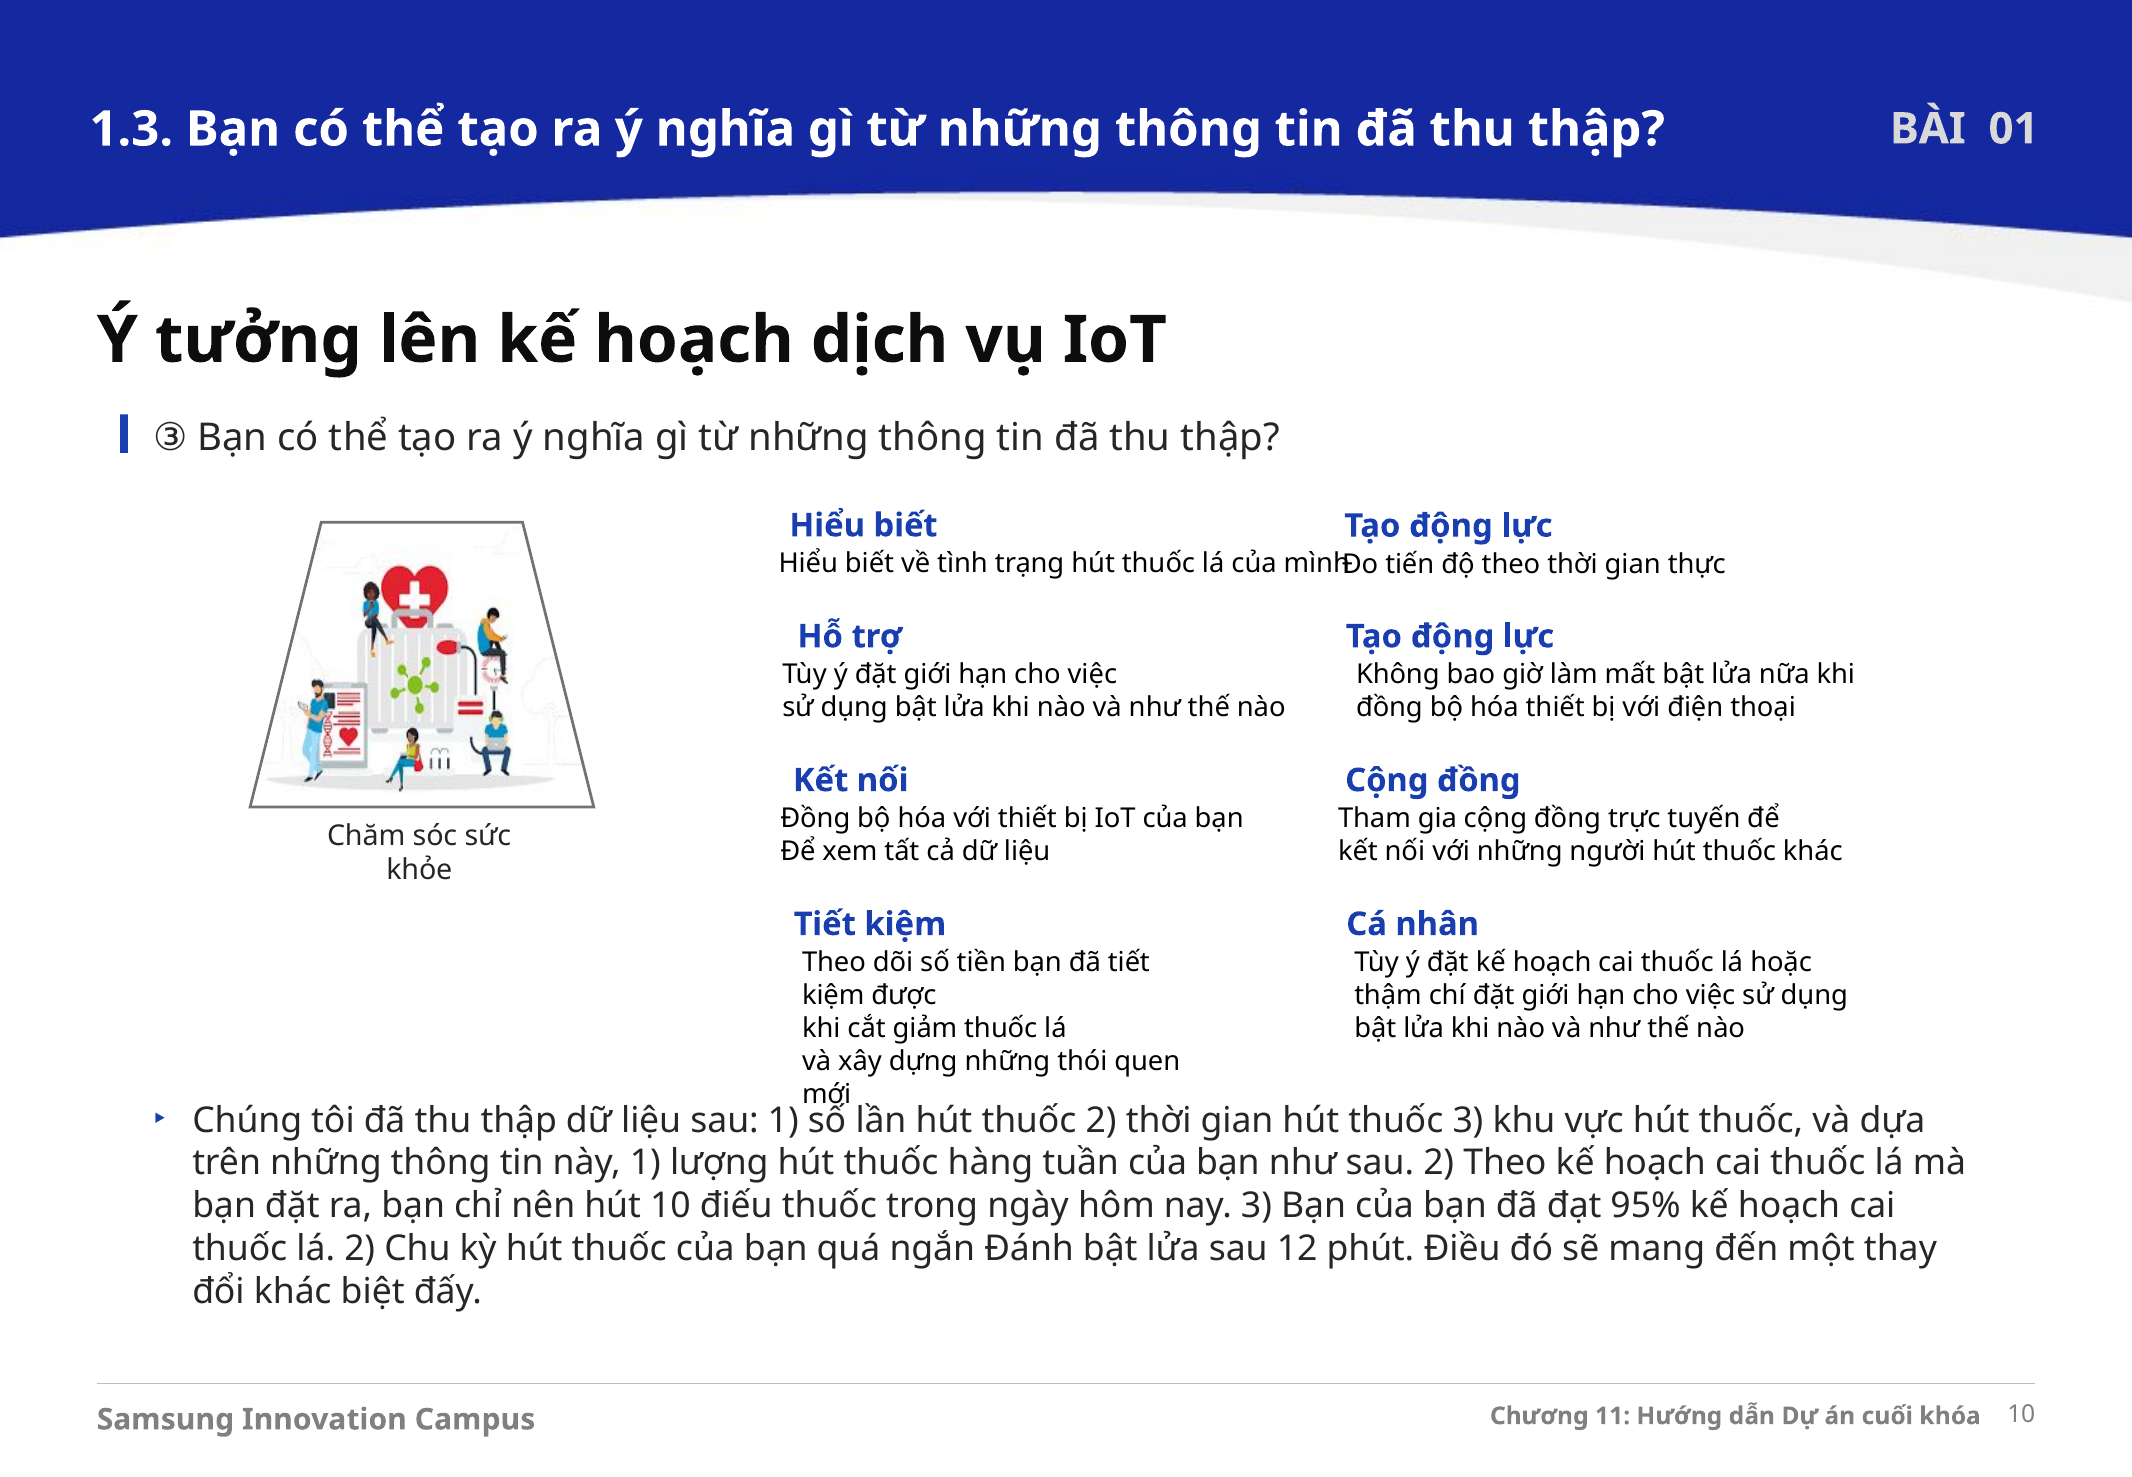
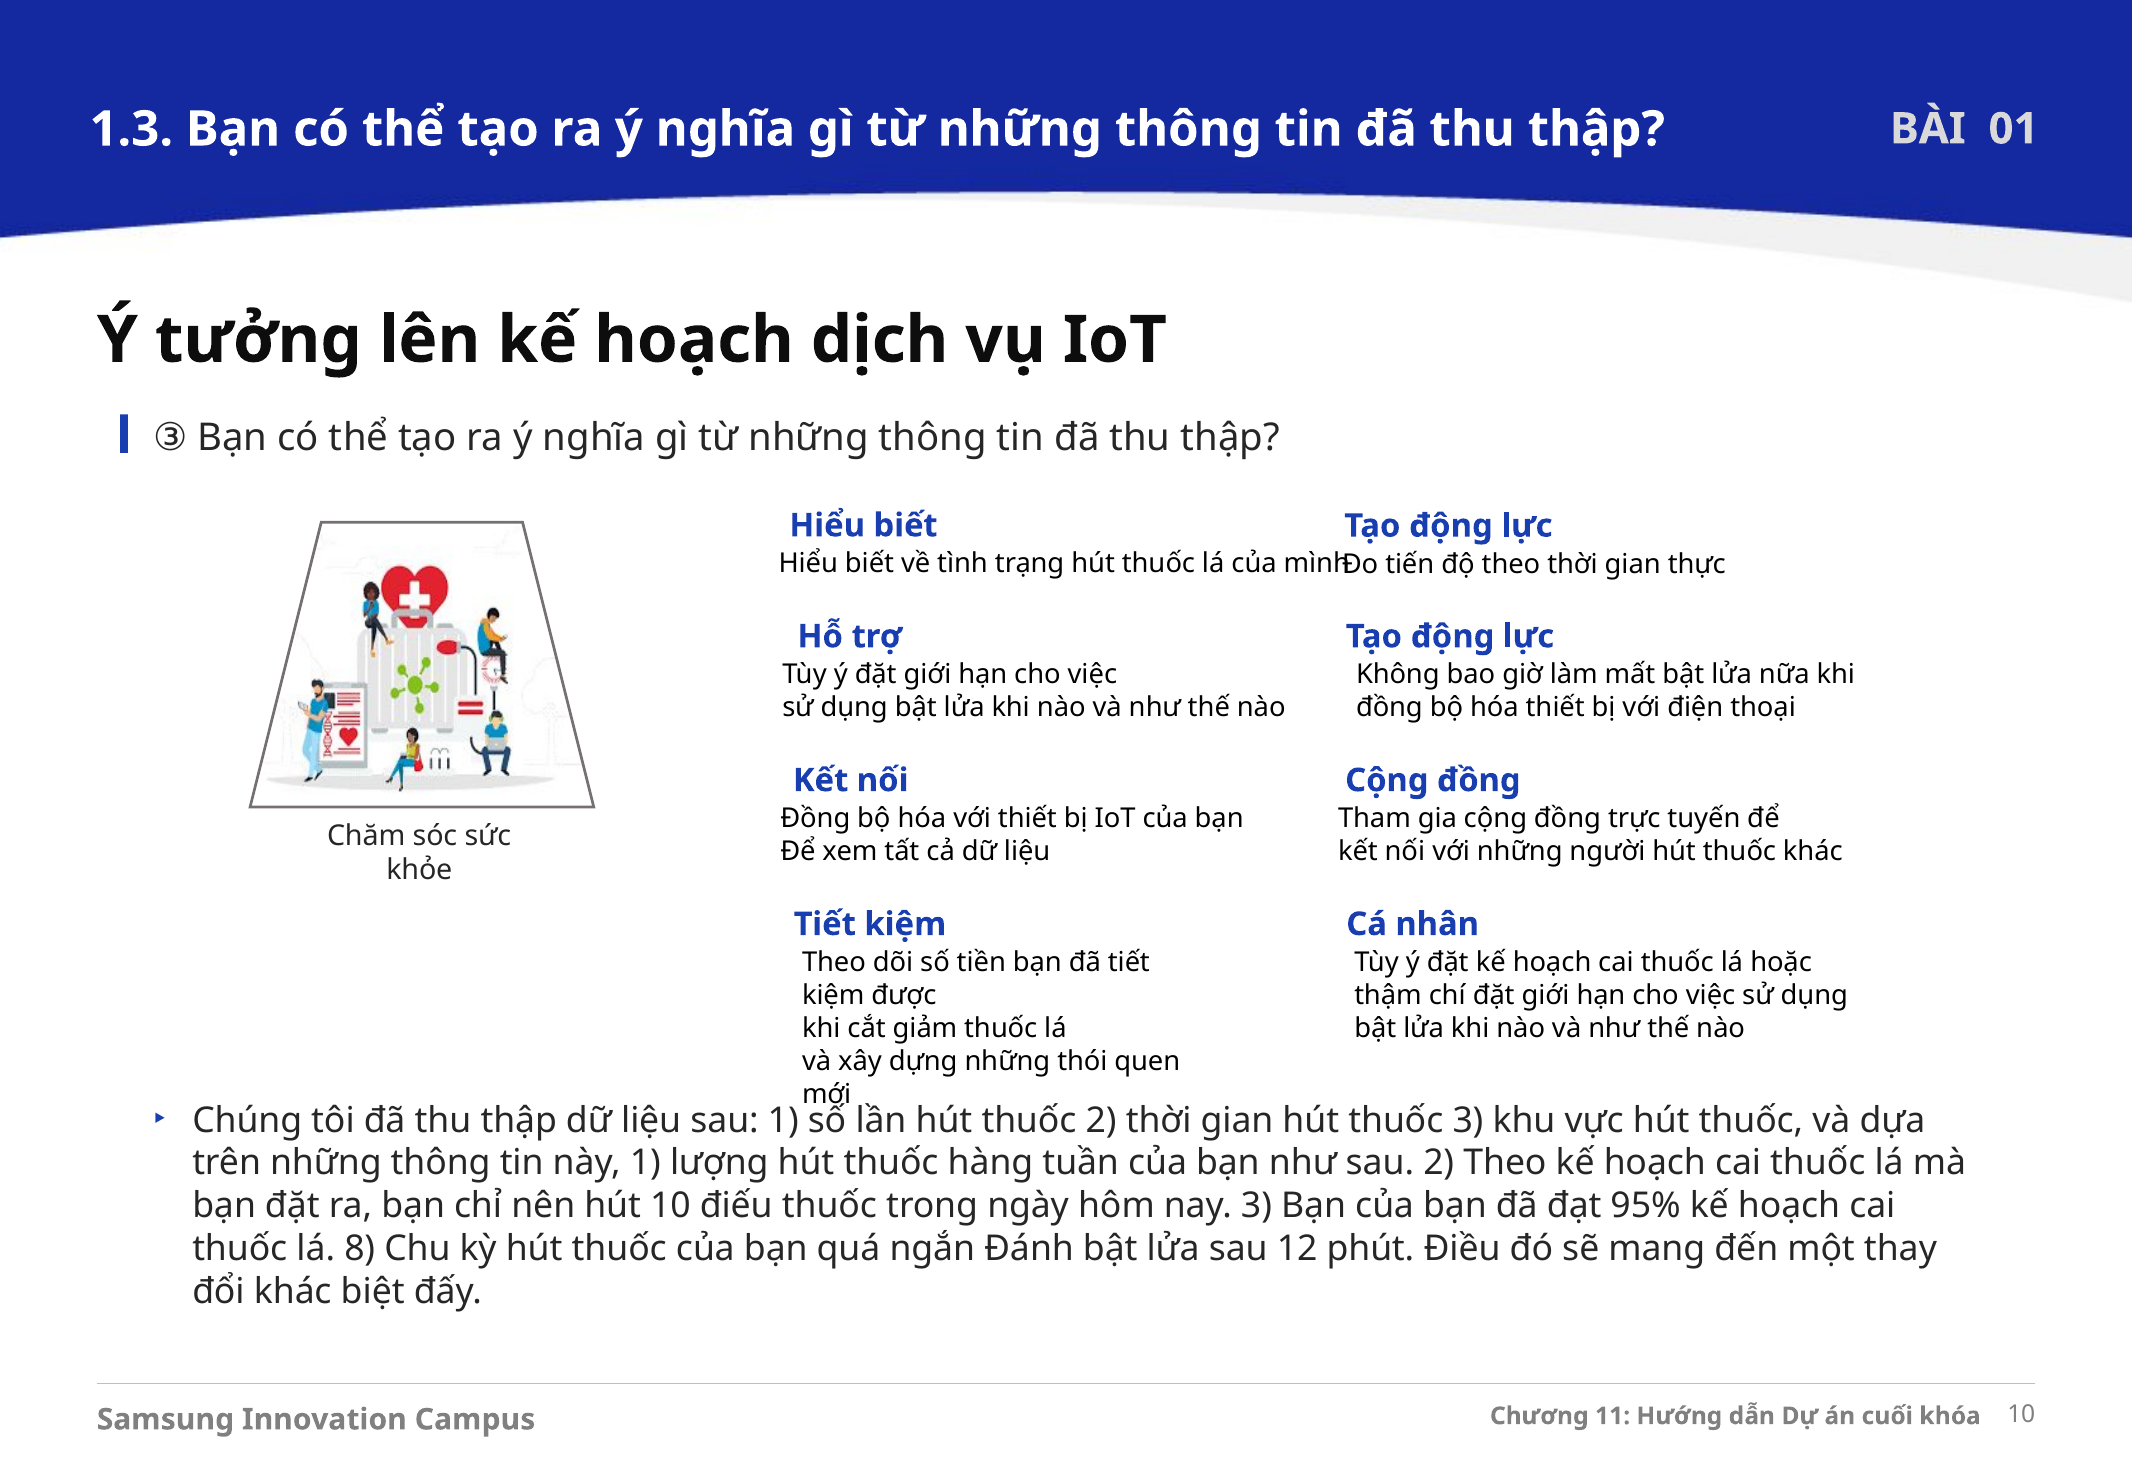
lá 2: 2 -> 8 (360, 1248)
